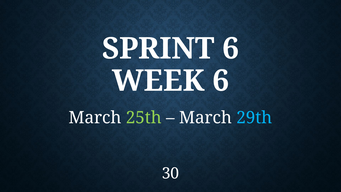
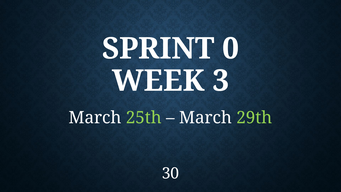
SPRINT 6: 6 -> 0 (231, 49)
WEEK 6: 6 -> 3 (221, 81)
29th colour: light blue -> light green (254, 118)
